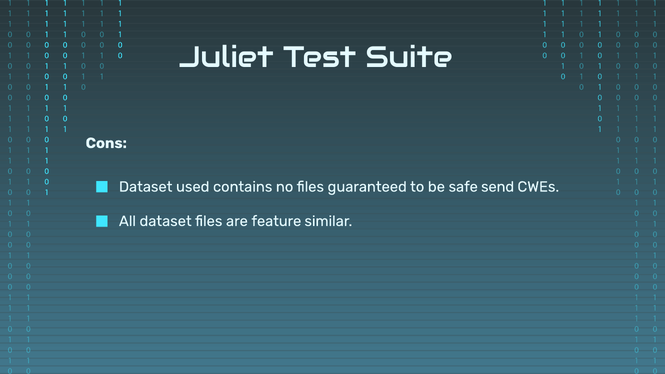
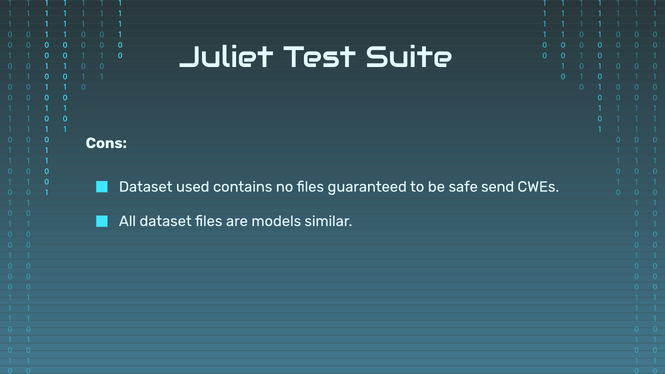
feature: feature -> models (276, 221)
